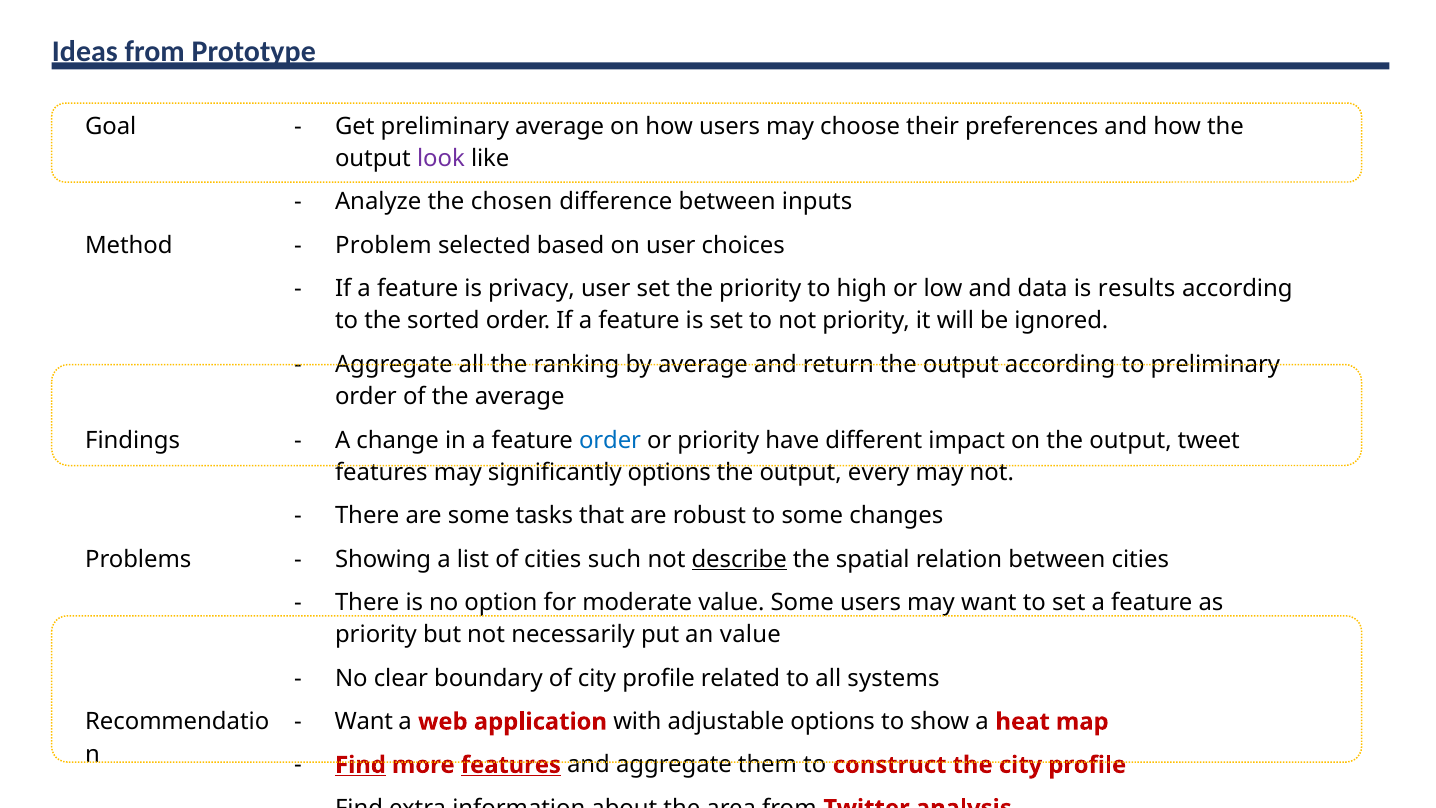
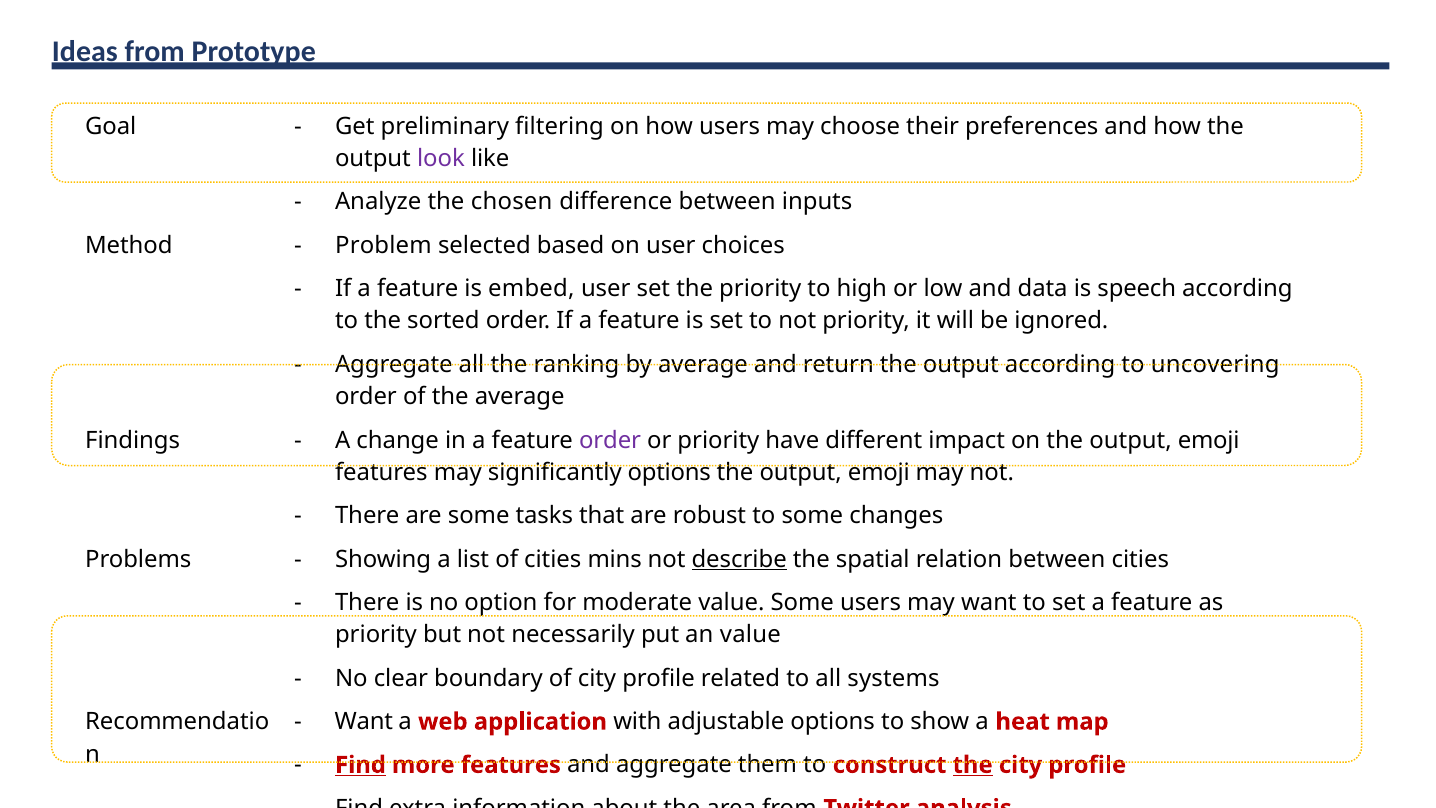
preliminary average: average -> filtering (559, 126)
privacy: privacy -> embed (531, 288)
results: results -> speech (1137, 288)
to preliminary: preliminary -> uncovering (1215, 364)
order colour: blue -> purple (610, 440)
on the output tweet: tweet -> emoji (1209, 440)
every: every -> emoji (879, 473)
such: such -> mins (615, 559)
features underline: present -> none (511, 765)
the underline: none -> present (973, 765)
